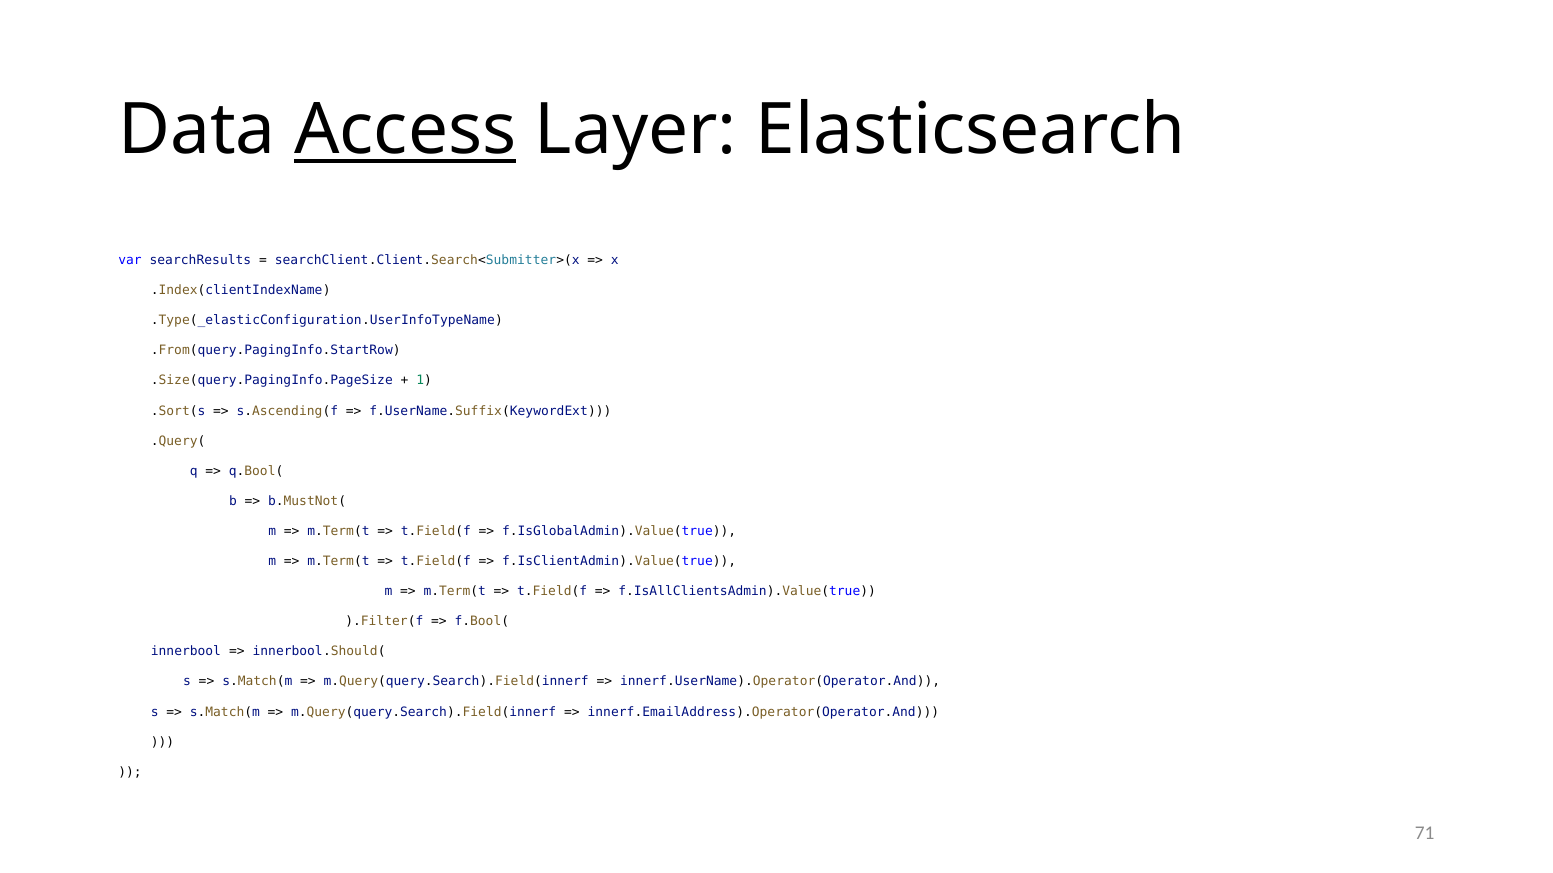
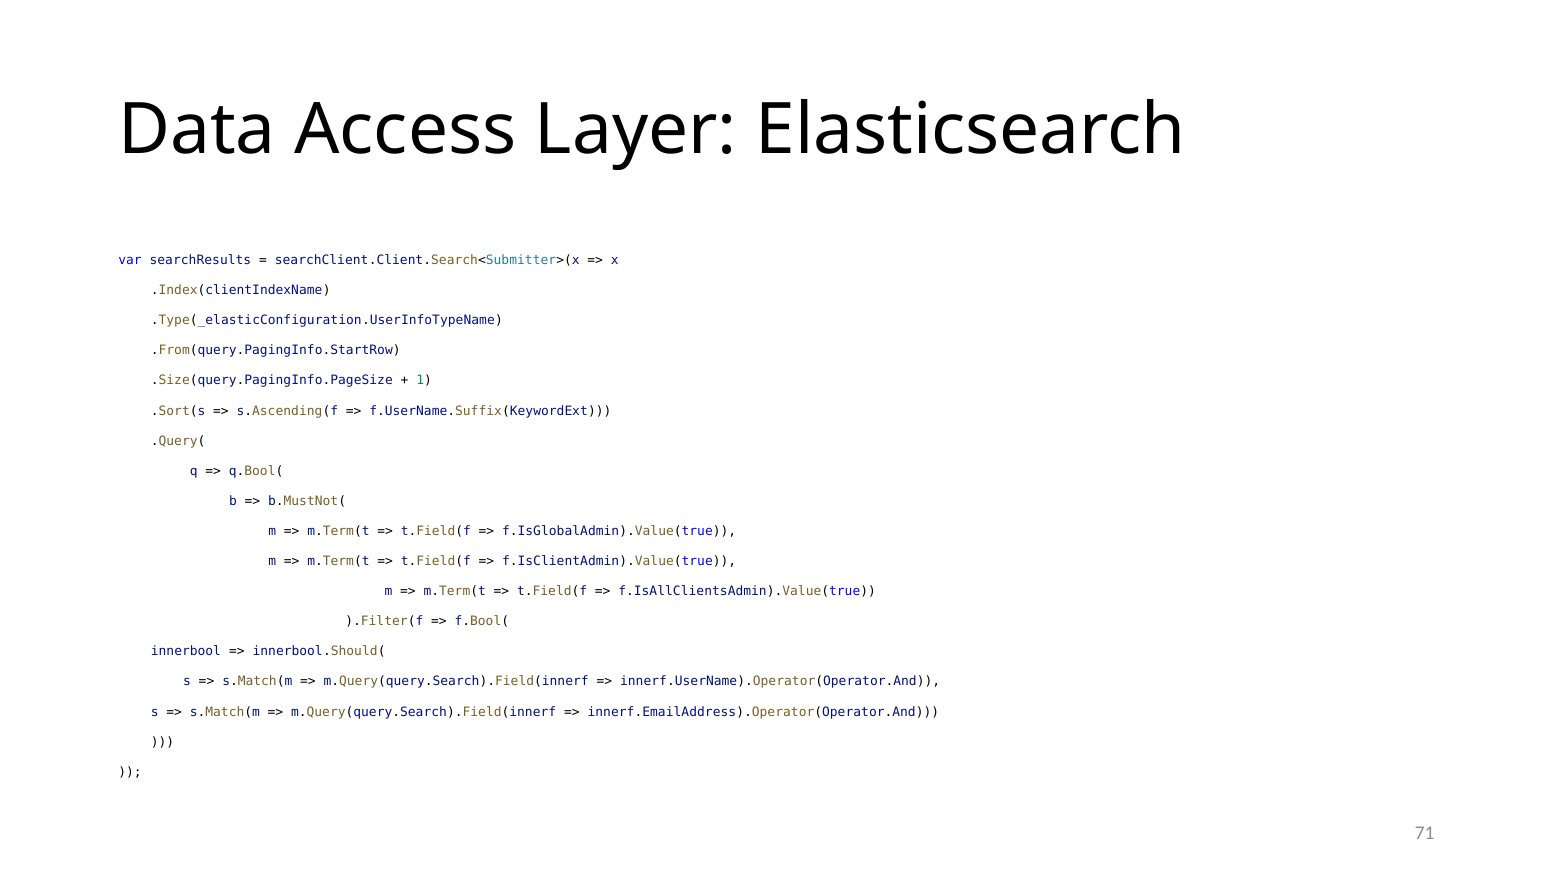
Access underline: present -> none (405, 130)
